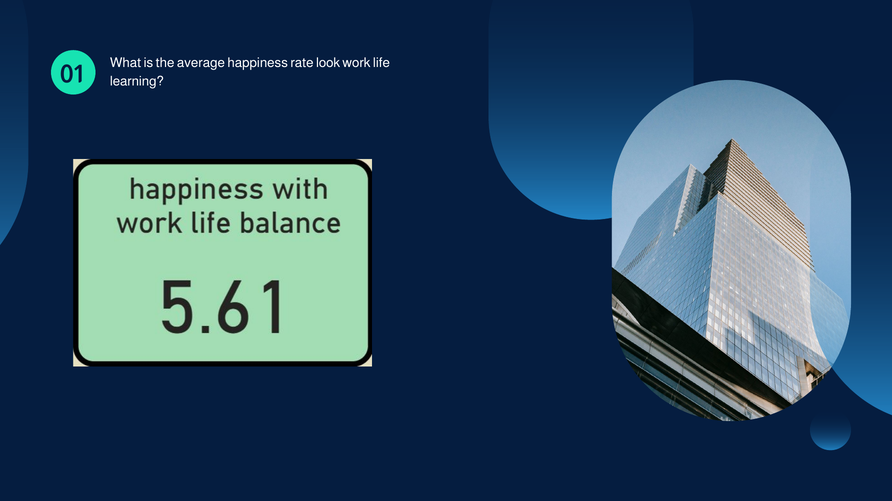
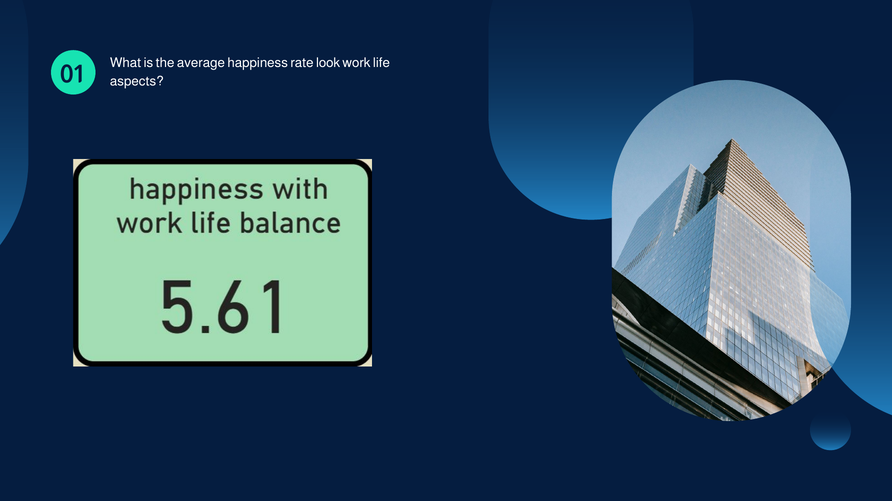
learning: learning -> aspects (137, 81)
